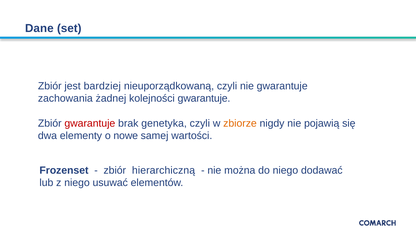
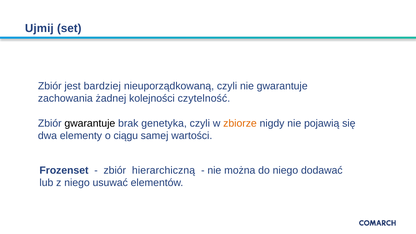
Dane: Dane -> Ujmij (39, 28)
kolejności gwarantuje: gwarantuje -> czytelność (204, 98)
gwarantuje colour: red -> black (90, 123)
nowe: nowe -> ciągu (126, 136)
